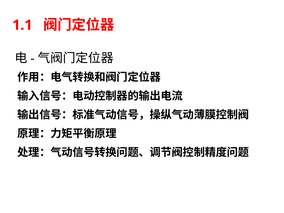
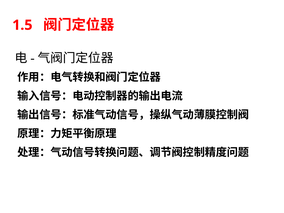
1.1: 1.1 -> 1.5 (22, 25)
